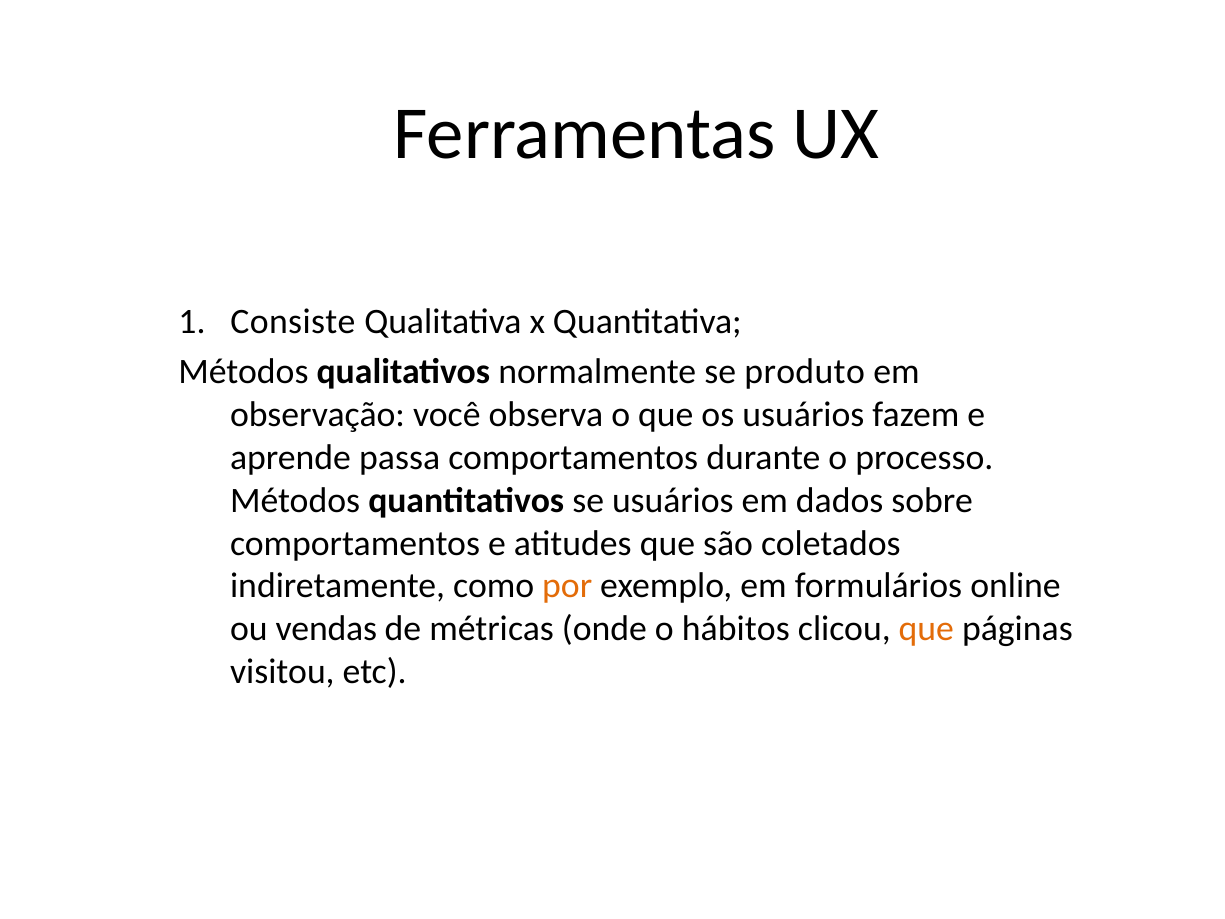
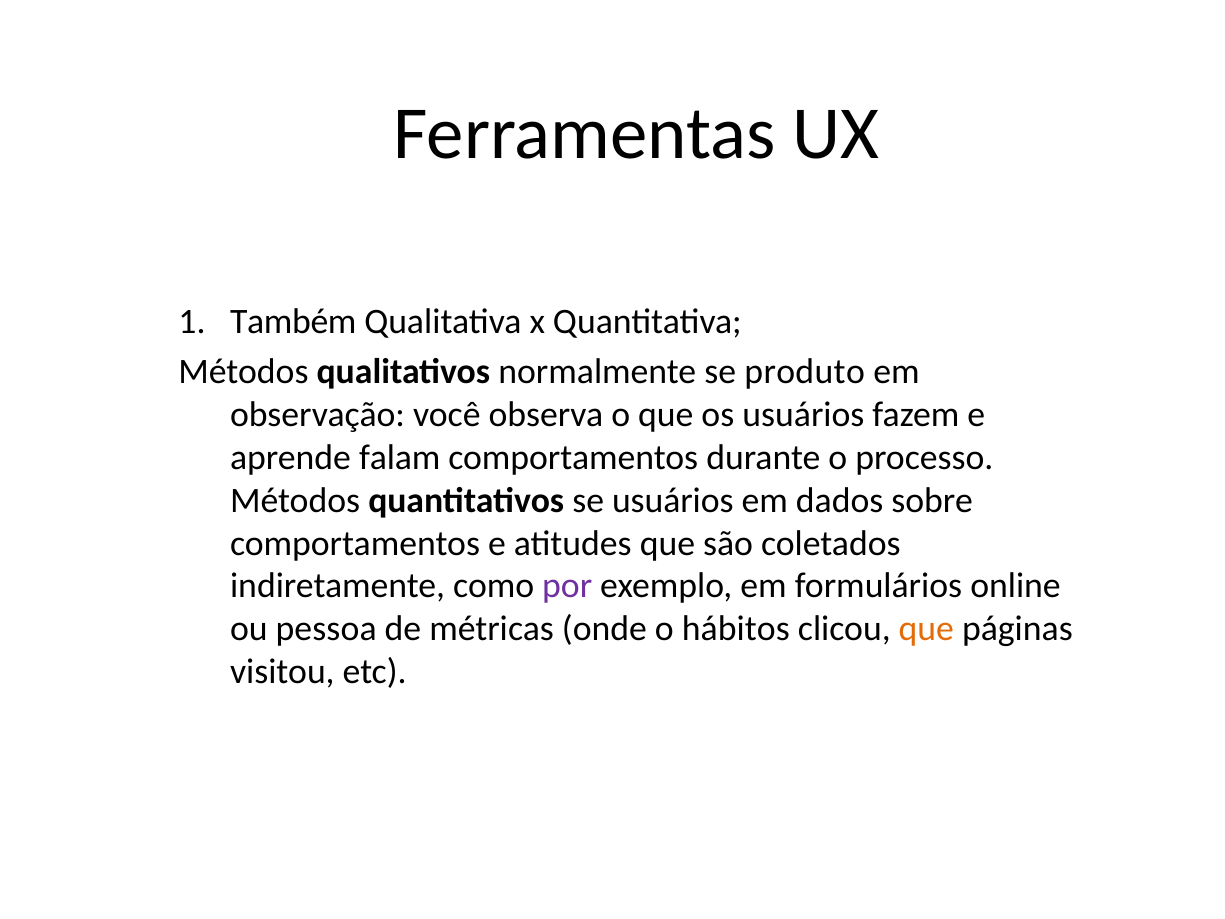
Consiste: Consiste -> Também (293, 322)
passa: passa -> falam (400, 457)
por colour: orange -> purple (567, 586)
vendas: vendas -> pessoa (326, 629)
